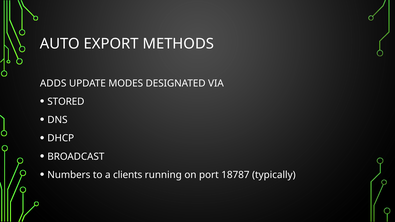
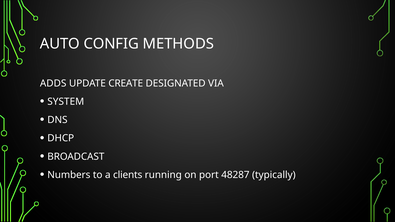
EXPORT: EXPORT -> CONFIG (111, 44)
MODES: MODES -> CREATE (126, 83)
STORED: STORED -> SYSTEM (66, 102)
18787: 18787 -> 48287 (235, 175)
